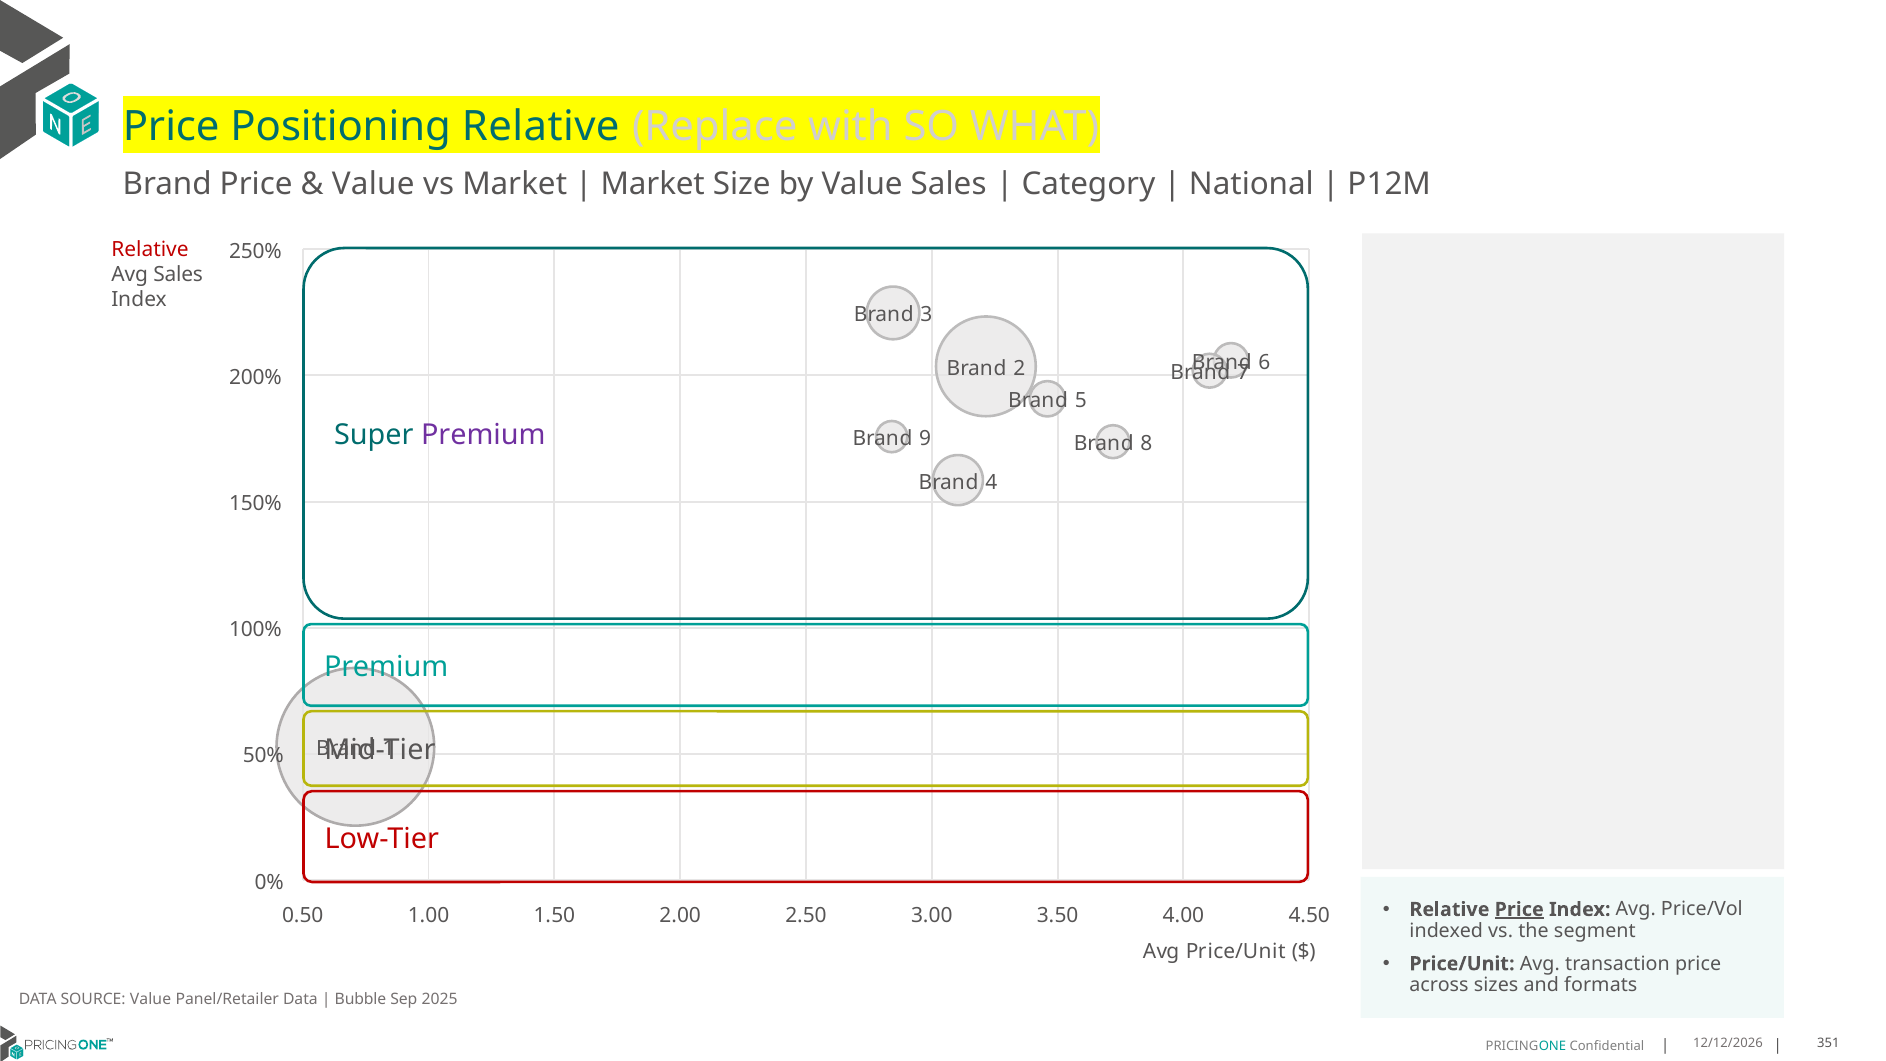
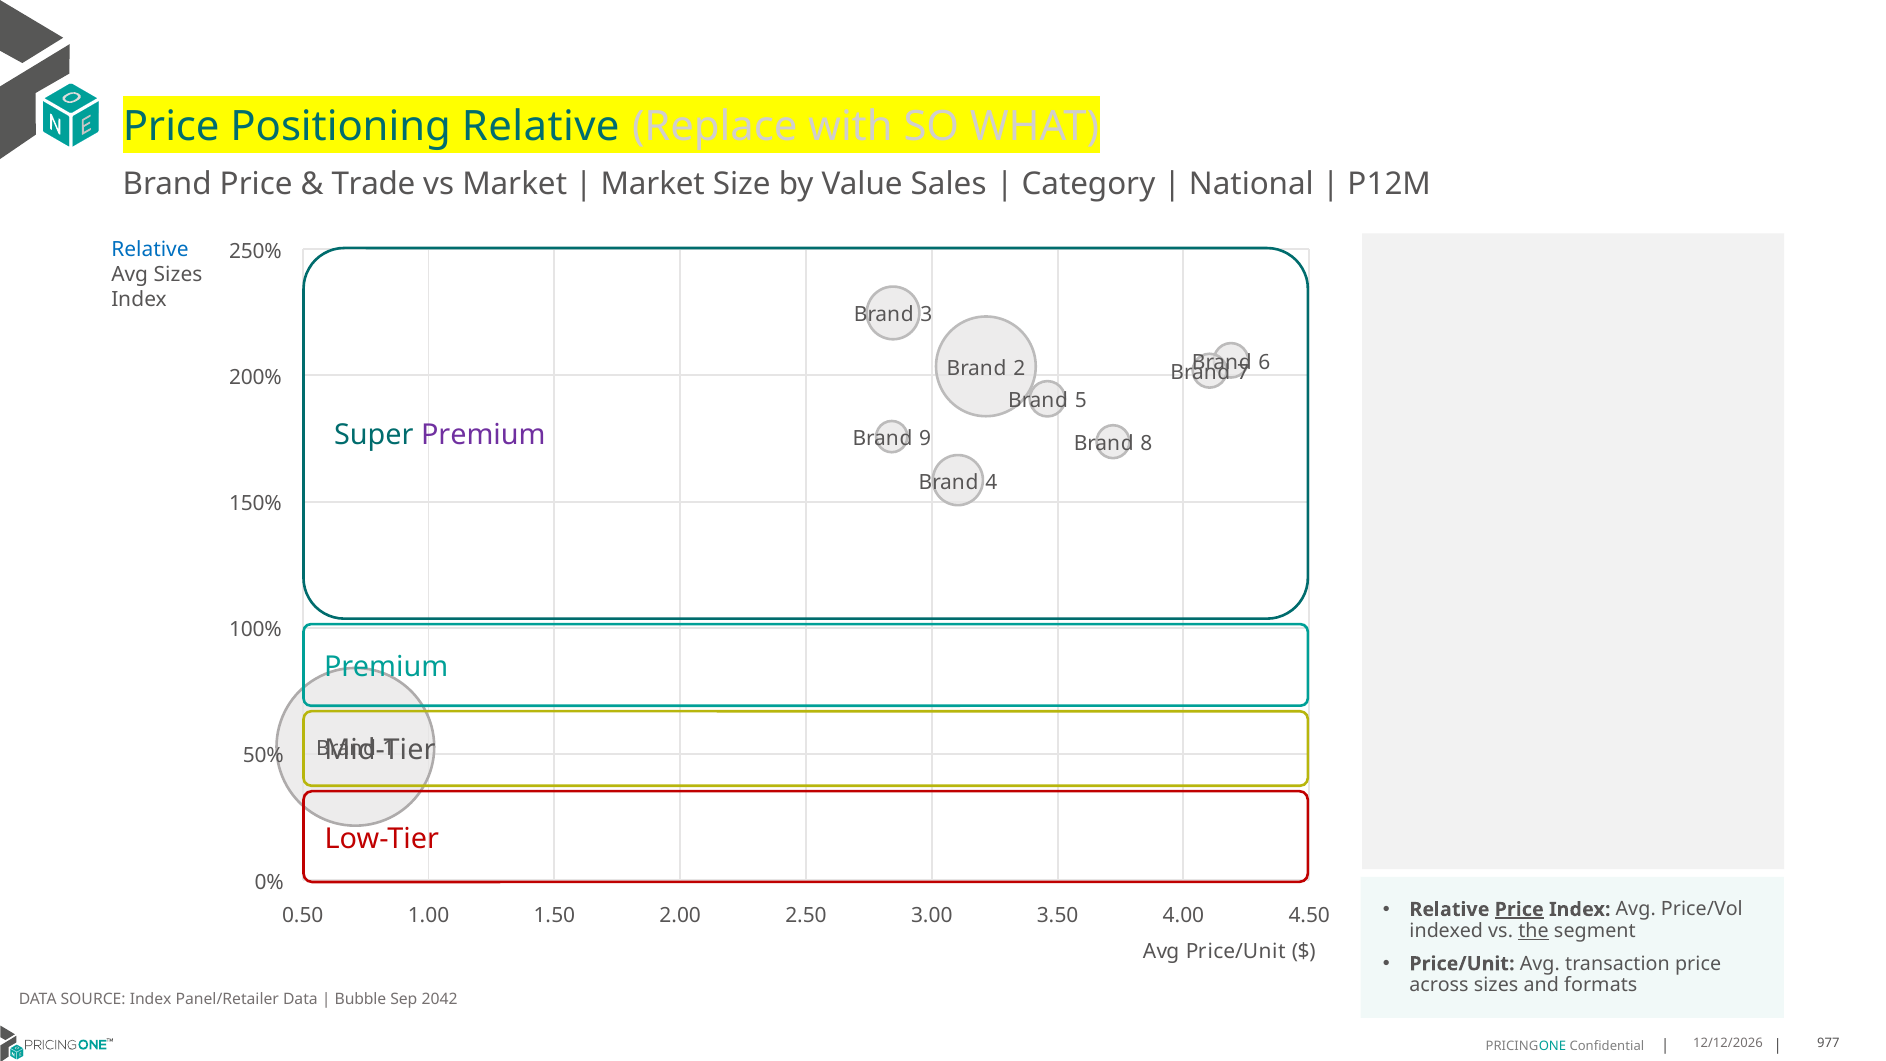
Value: Value -> Trade (373, 184)
Relative colour: red -> blue (150, 249)
Avg Sales: Sales -> Sizes (178, 275)
the underline: none -> present (1534, 931)
SOURCE Value: Value -> Index (151, 999)
2025: 2025 -> 2042 (440, 999)
351: 351 -> 977 (1828, 1043)
